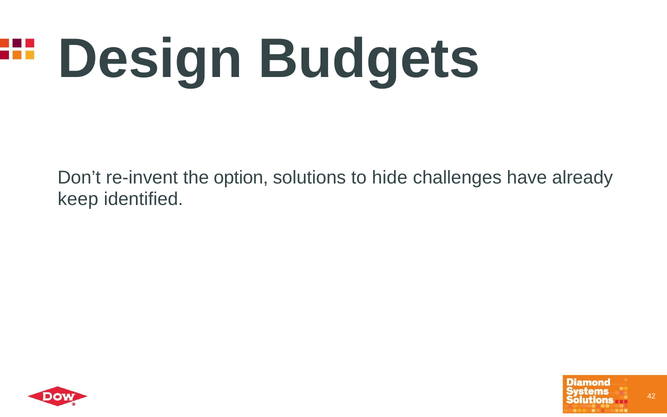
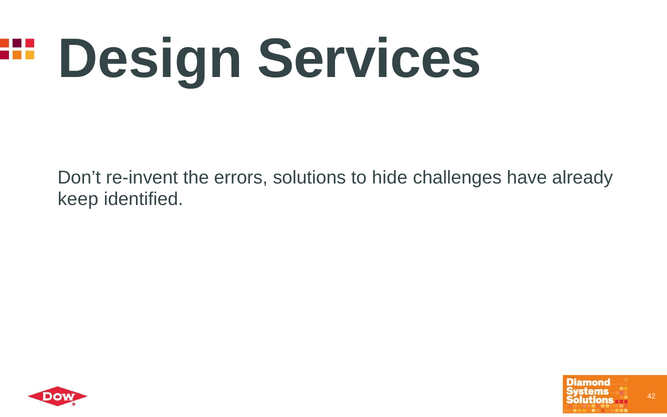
Budgets: Budgets -> Services (370, 59)
option: option -> errors (241, 178)
